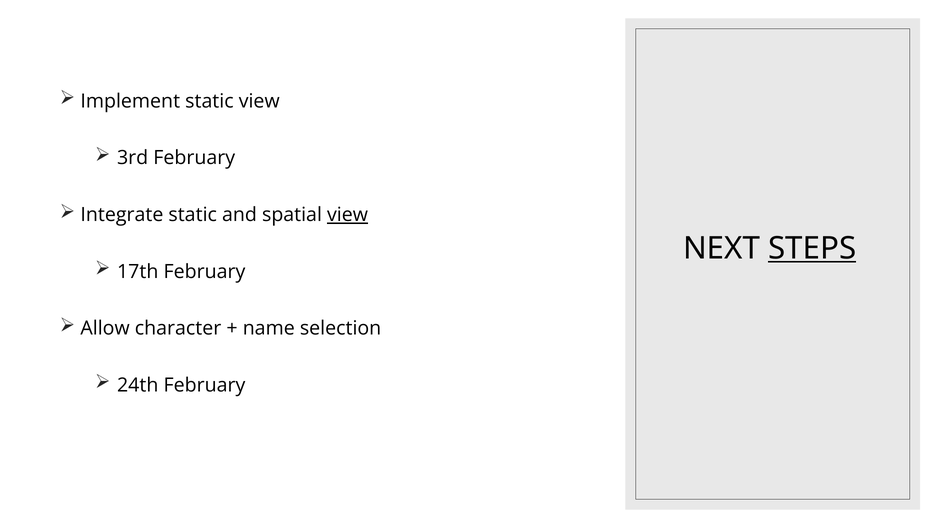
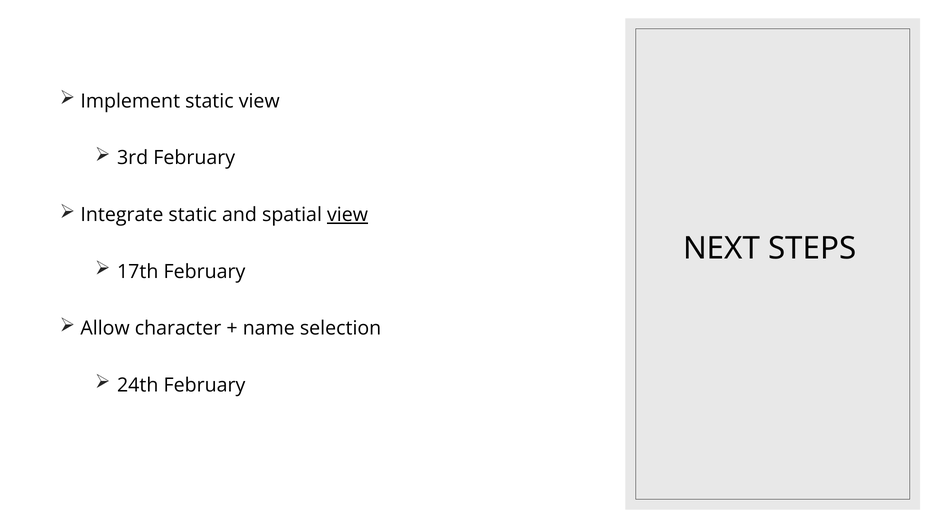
STEPS underline: present -> none (812, 248)
